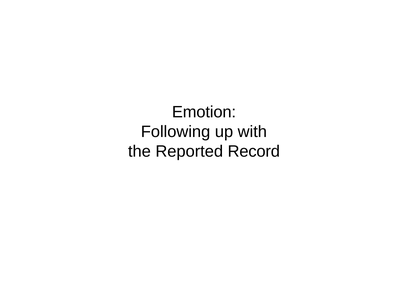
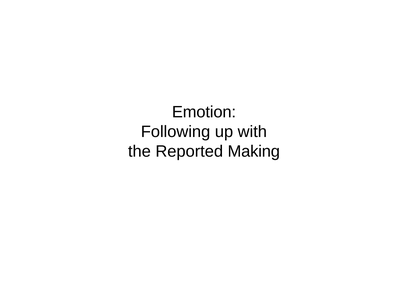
Record: Record -> Making (254, 152)
